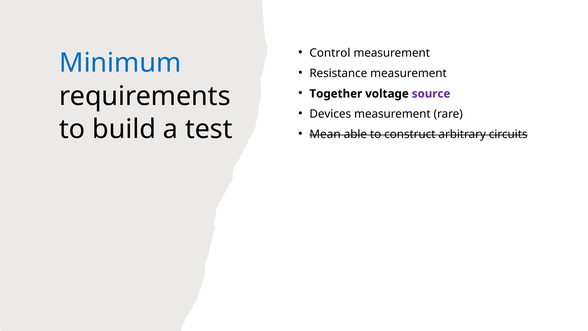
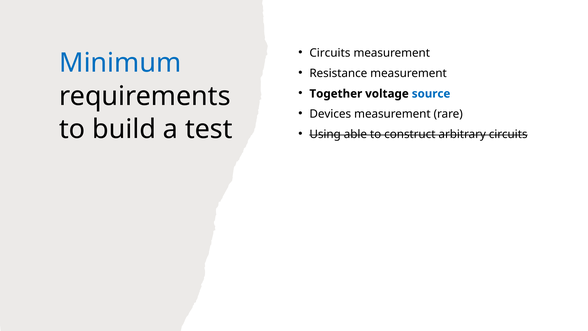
Control: Control -> Circuits (330, 53)
source colour: purple -> blue (431, 94)
Mean: Mean -> Using (325, 134)
